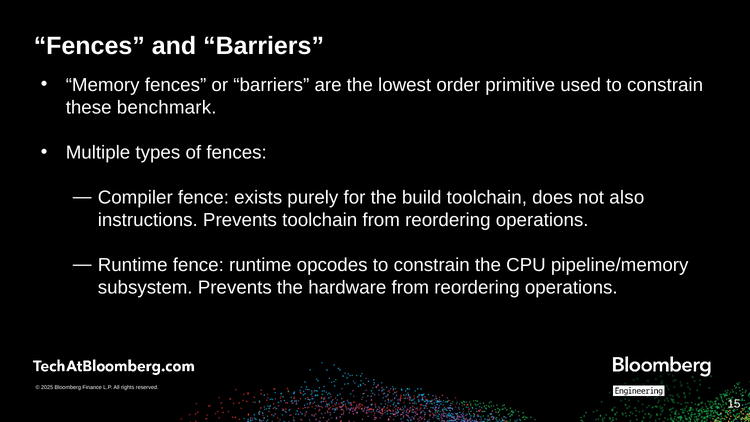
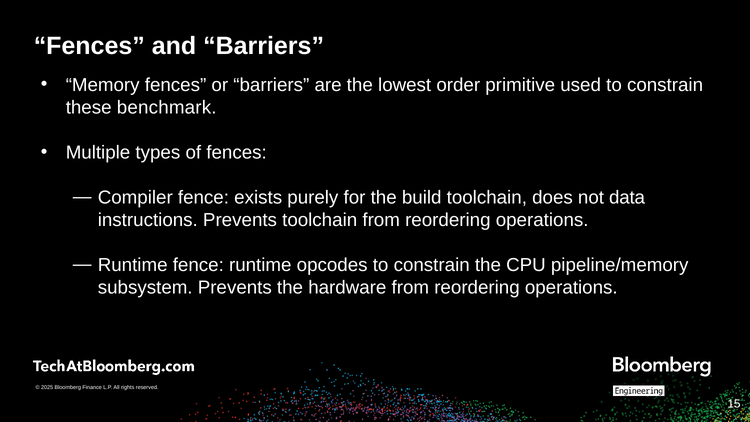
also: also -> data (627, 197)
